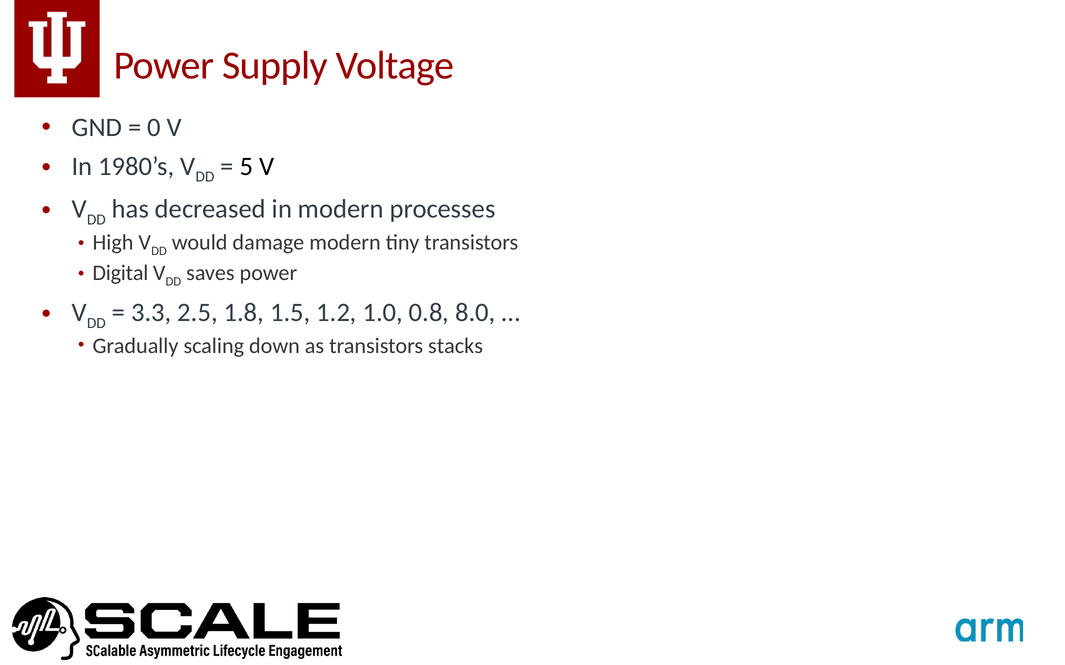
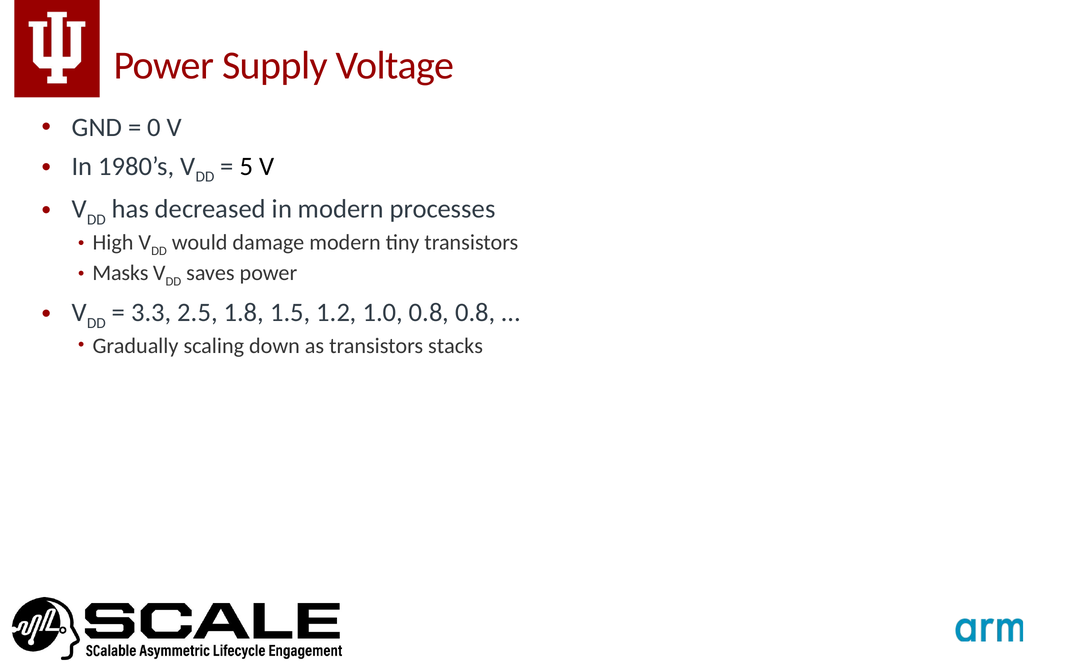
Digital: Digital -> Masks (120, 273)
0.8 8.0: 8.0 -> 0.8 (475, 313)
